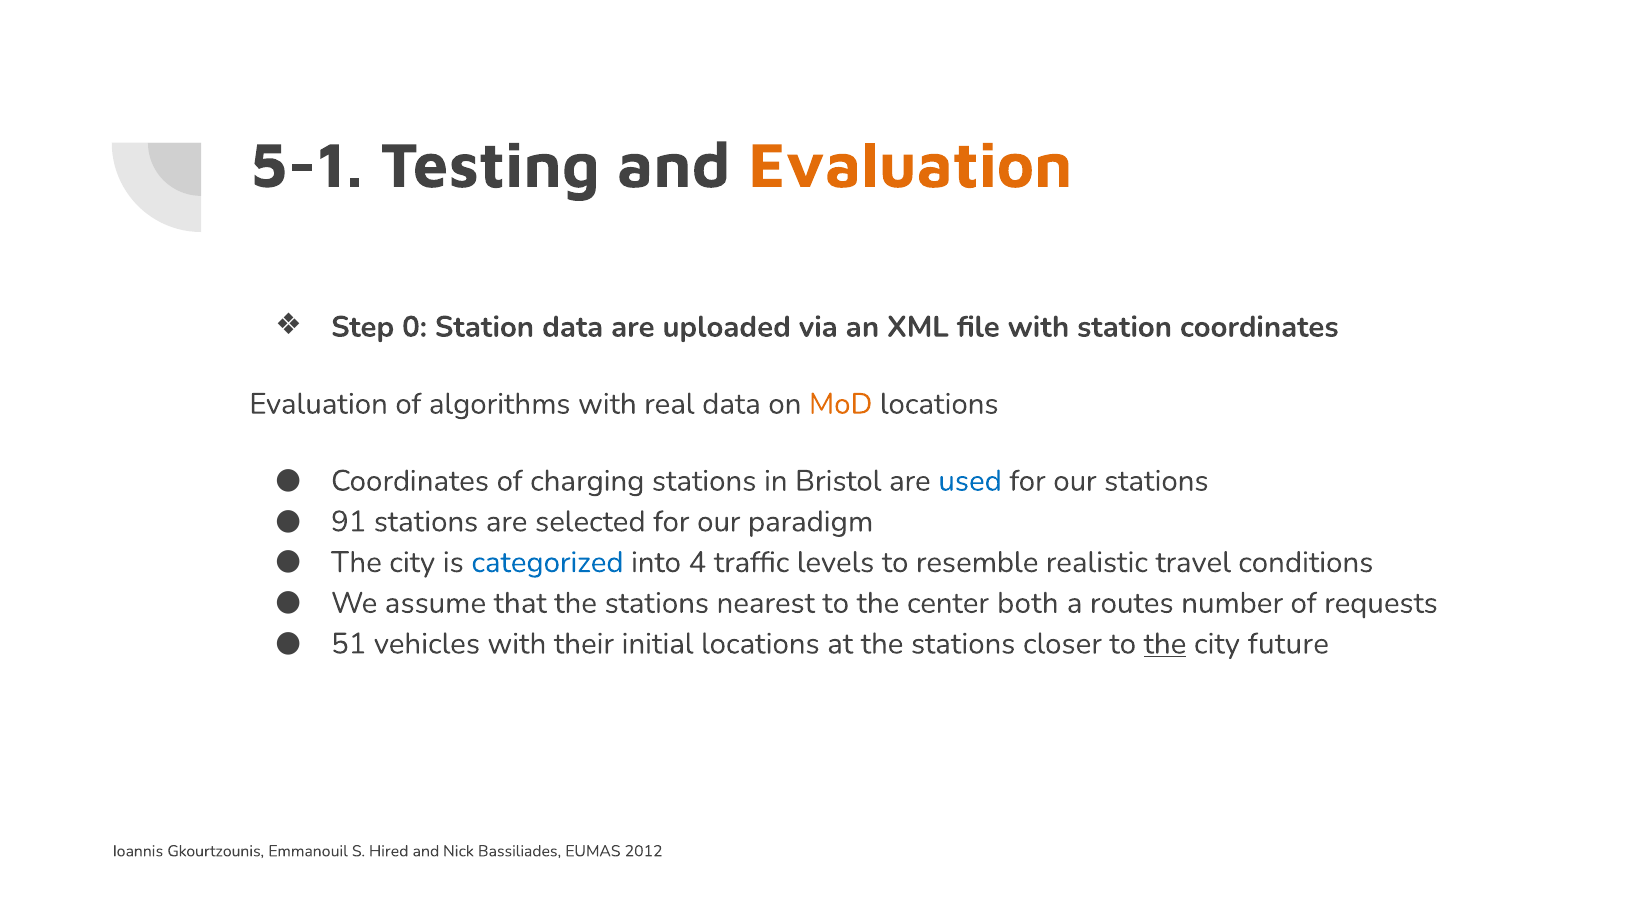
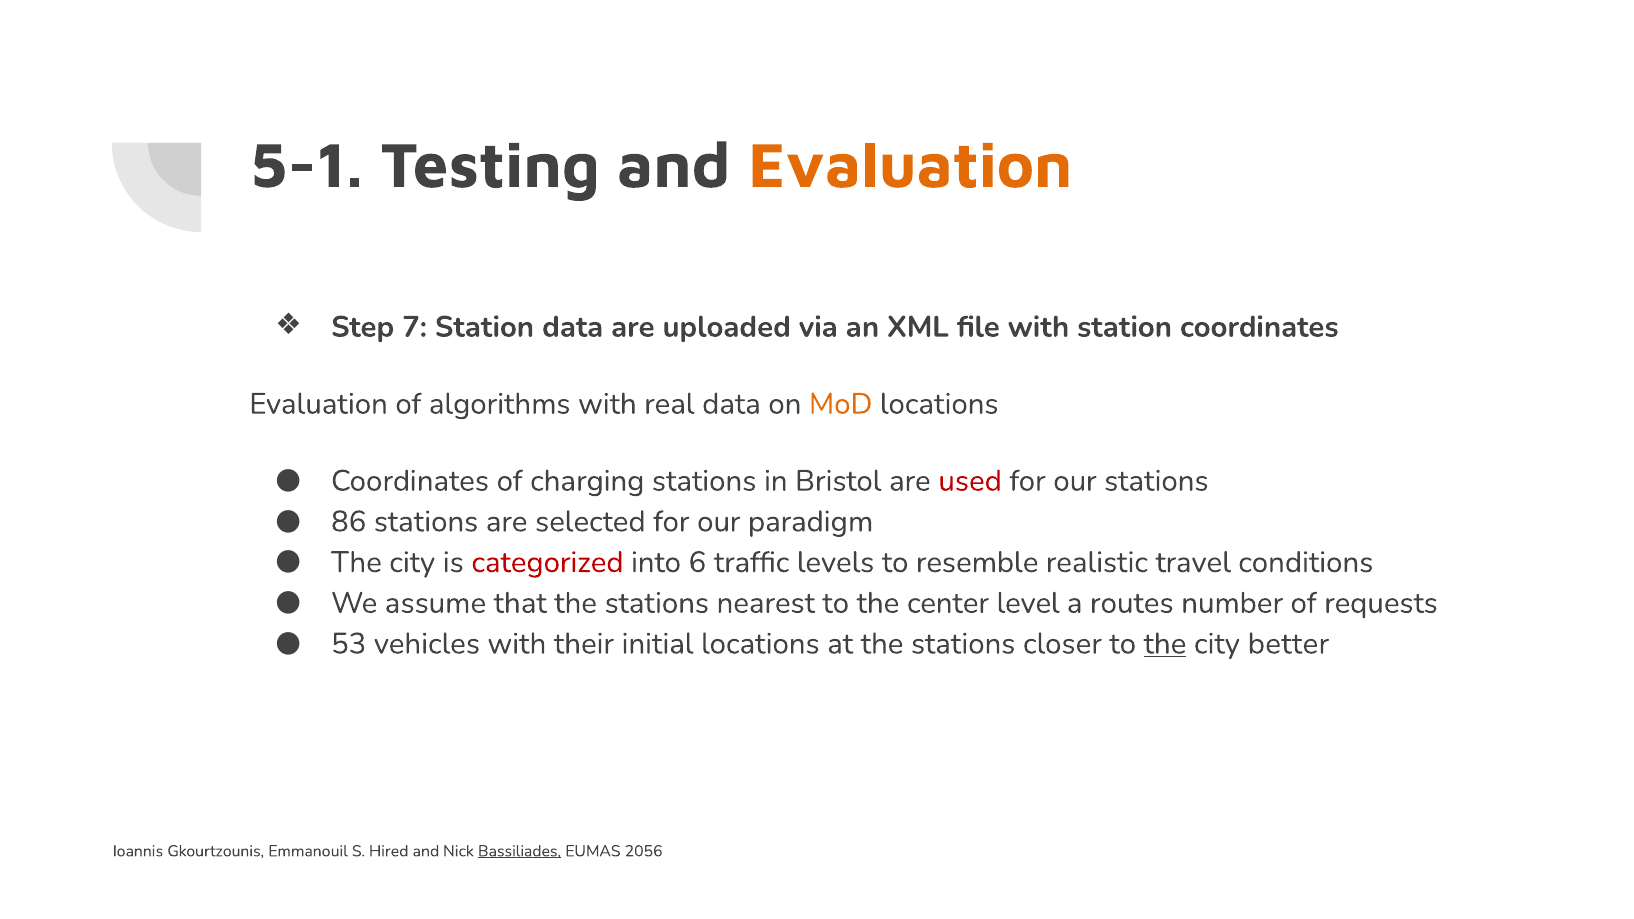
0: 0 -> 7 (415, 327)
used colour: blue -> red (970, 481)
91: 91 -> 86 (349, 522)
categorized colour: blue -> red (547, 562)
4: 4 -> 6 (697, 562)
both: both -> level (1028, 603)
51: 51 -> 53 (349, 644)
future: future -> better (1288, 644)
Bassiliades underline: none -> present (520, 851)
2012: 2012 -> 2056 (644, 851)
